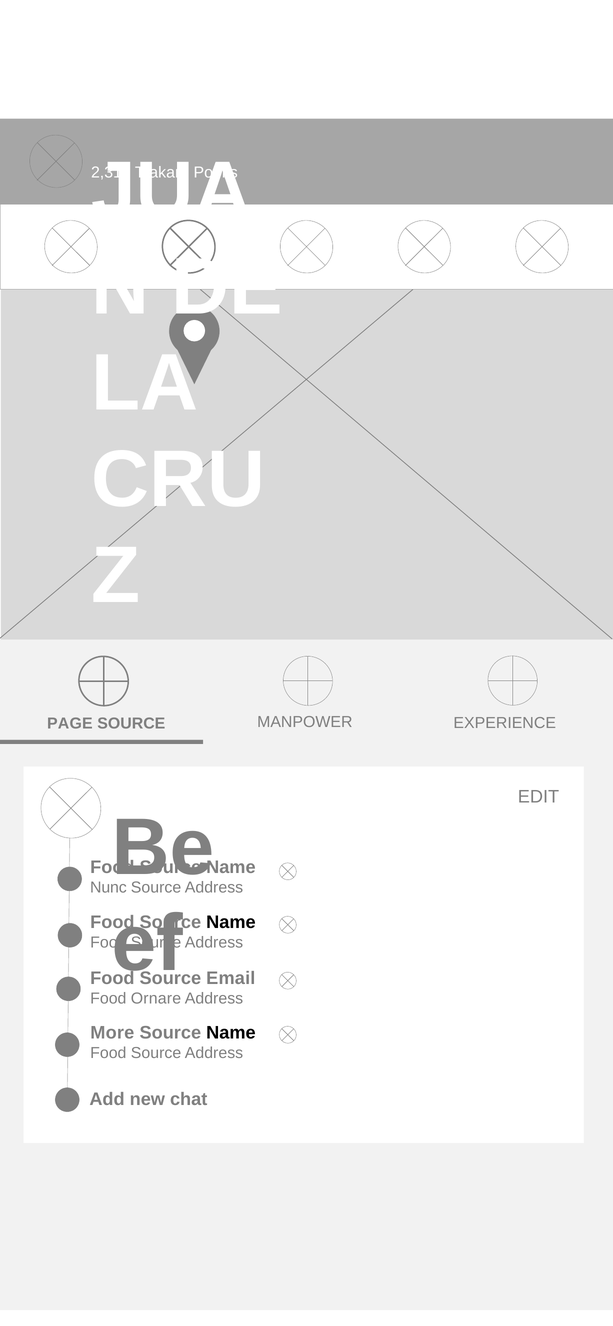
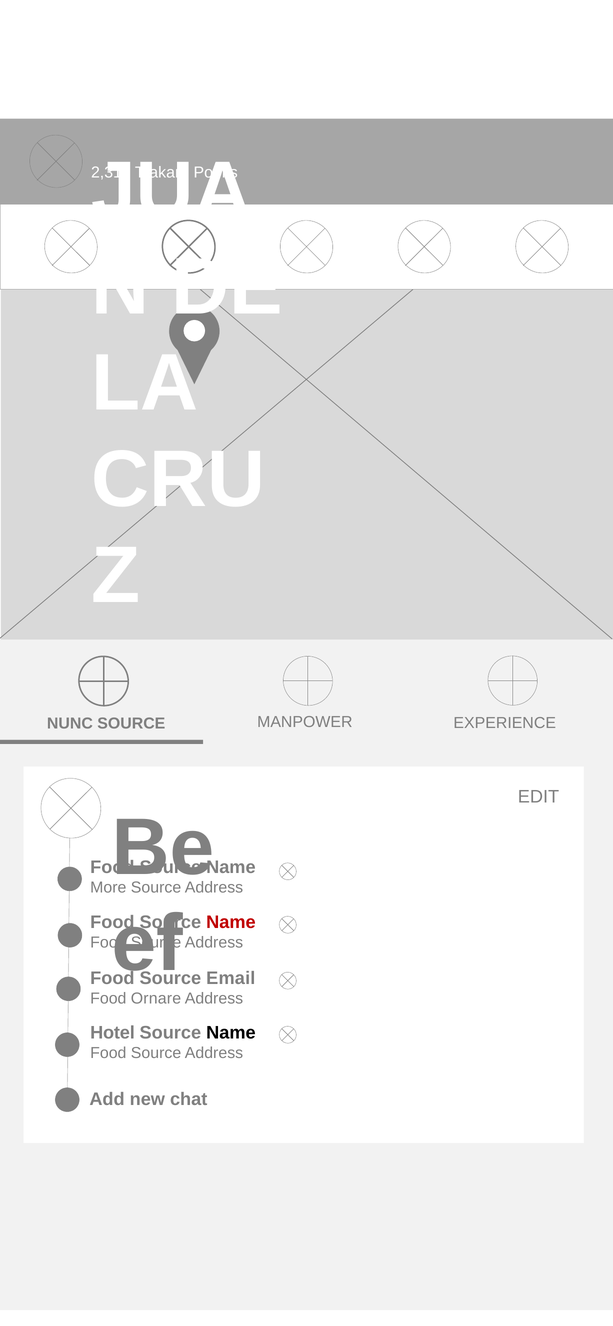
PAGE: PAGE -> NUNC (70, 724)
Nunc: Nunc -> More (108, 889)
Name colour: black -> red (231, 923)
More: More -> Hotel (112, 1034)
